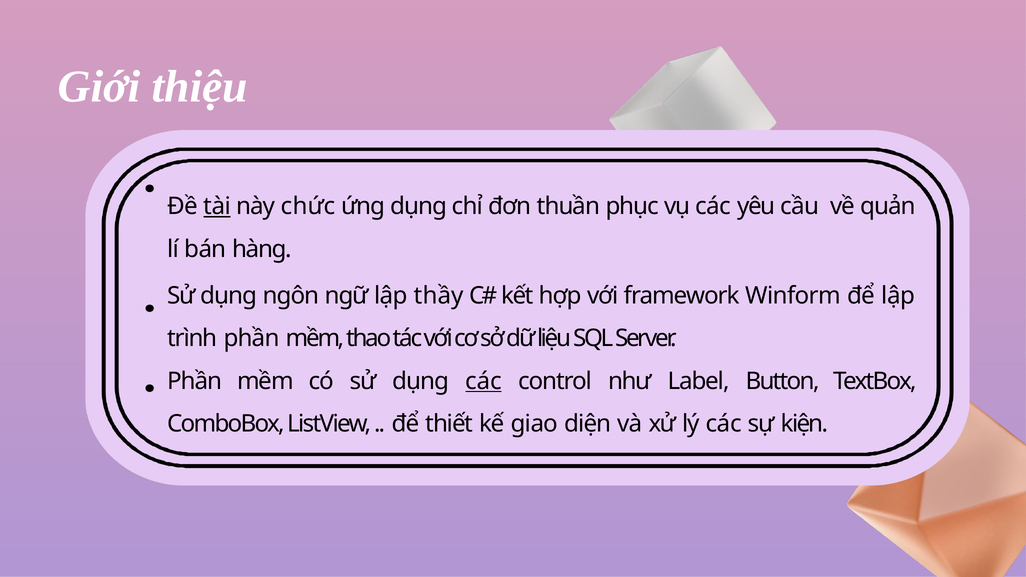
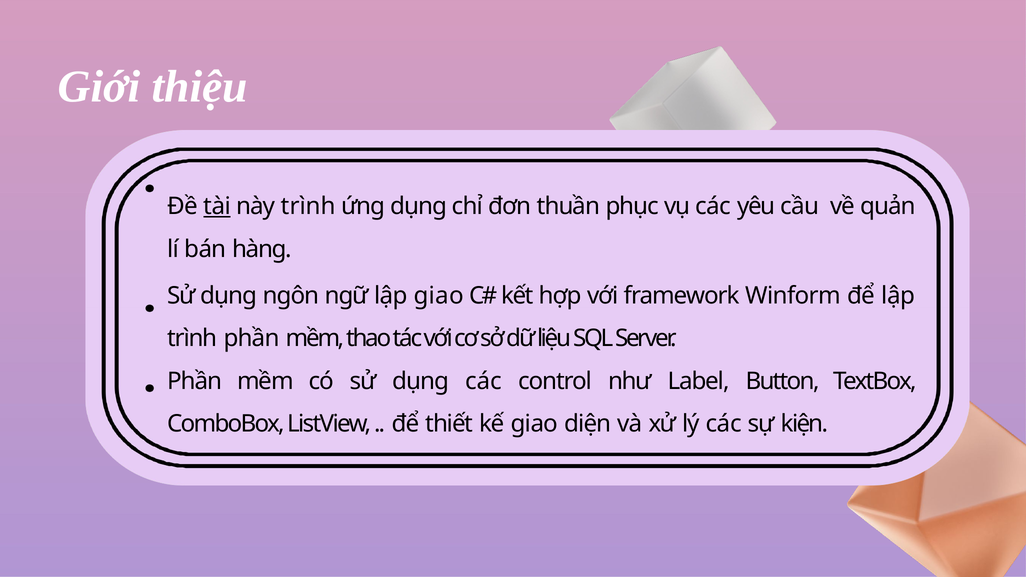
này chức: chức -> trình (308, 206)
lập thầy: thầy -> giao (439, 296)
các underline: present -> none (484, 381)
